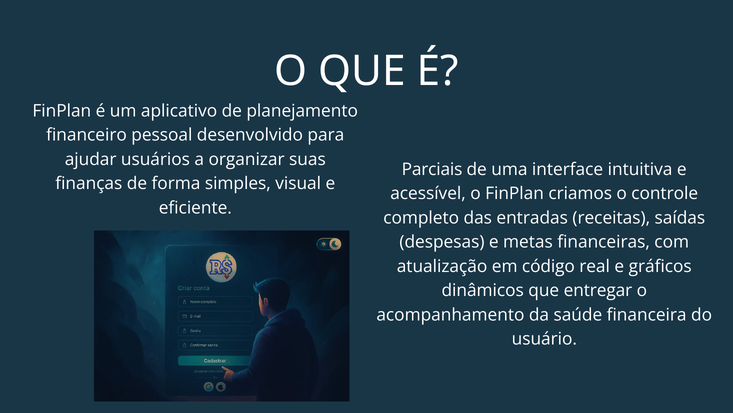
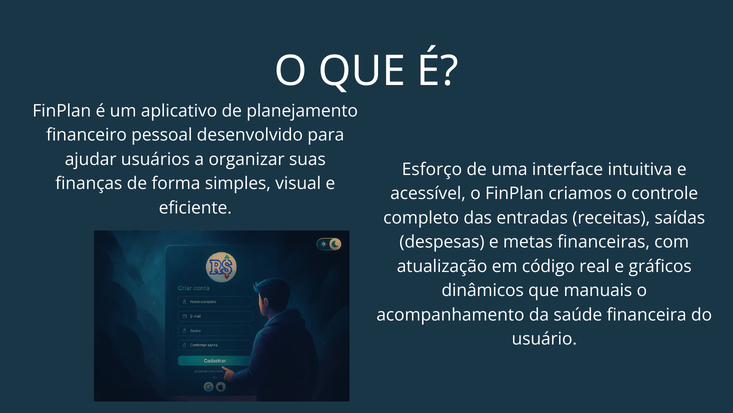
Parciais: Parciais -> Esforço (432, 169)
entregar: entregar -> manuais (598, 290)
